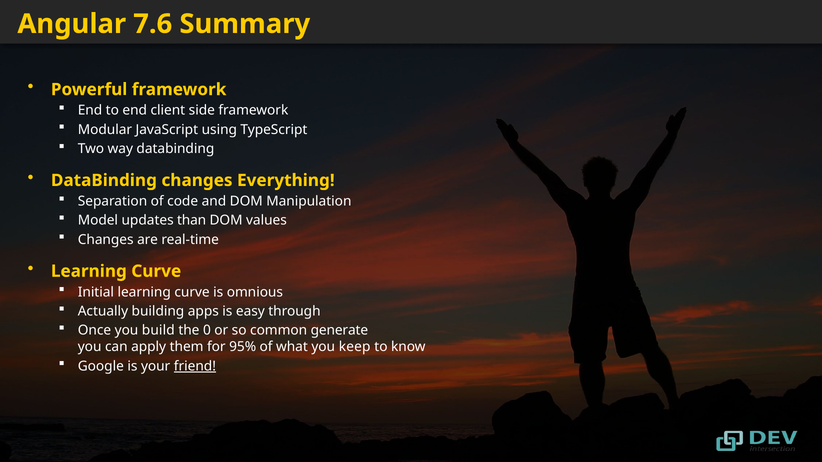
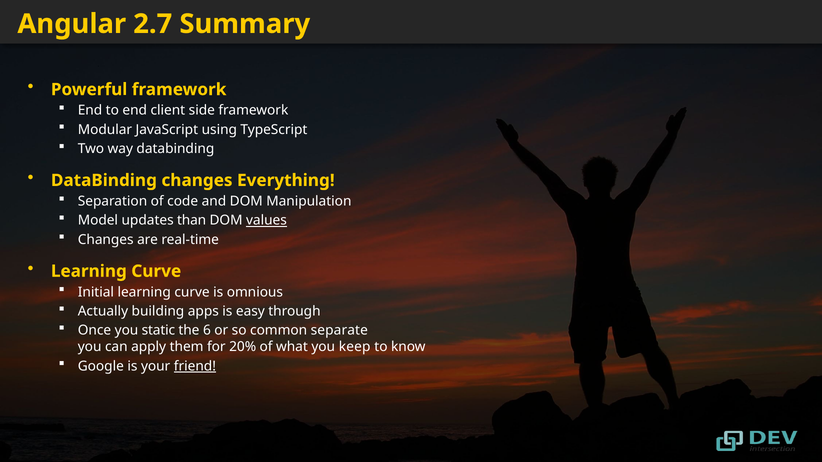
7.6: 7.6 -> 2.7 (153, 24)
values underline: none -> present (266, 221)
build: build -> static (158, 331)
0: 0 -> 6 (207, 331)
generate: generate -> separate (339, 331)
95%: 95% -> 20% (243, 347)
